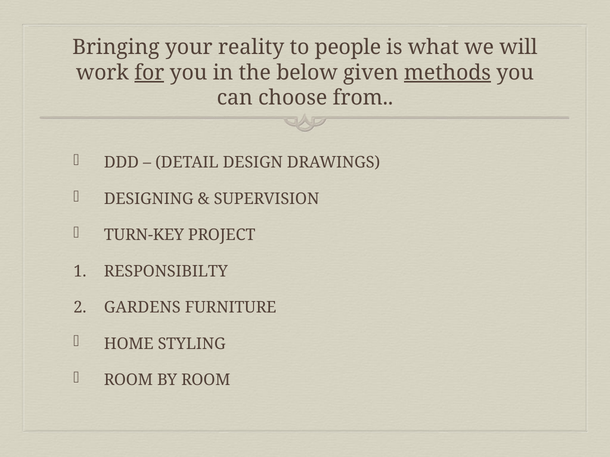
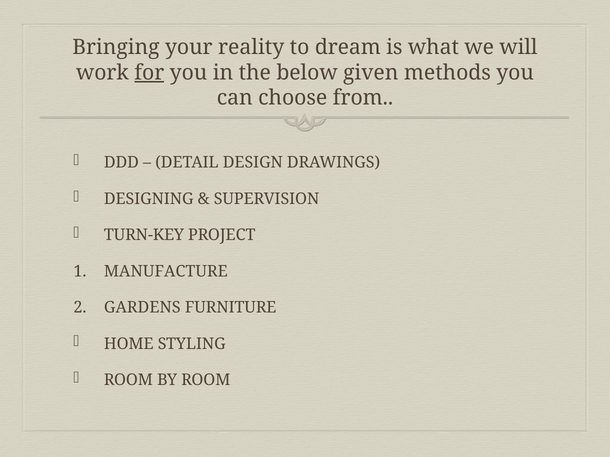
people: people -> dream (348, 47)
methods underline: present -> none (447, 73)
RESPONSIBILTY: RESPONSIBILTY -> MANUFACTURE (166, 272)
